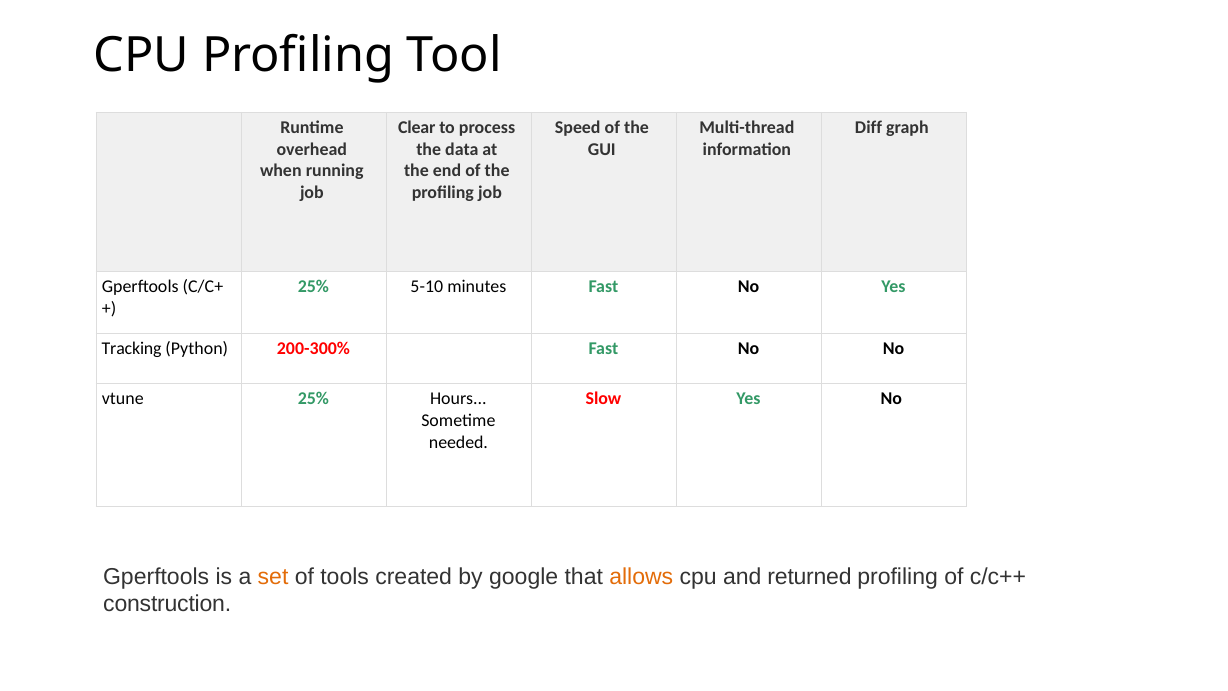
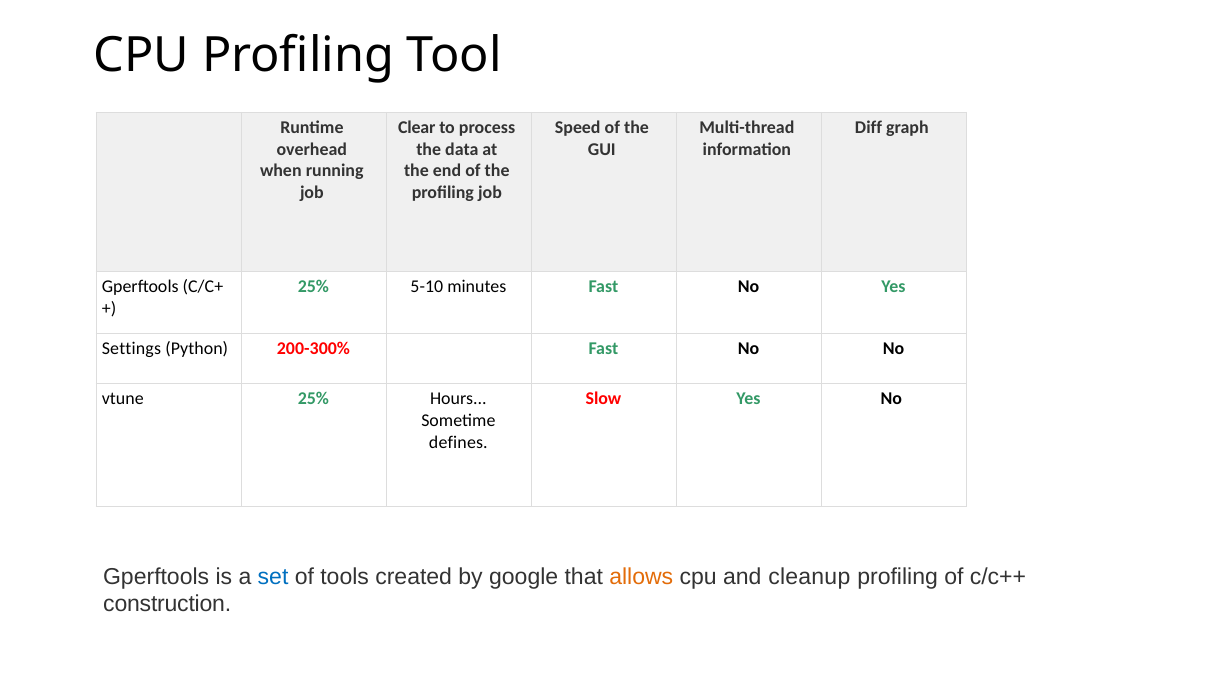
Tracking: Tracking -> Settings (131, 348)
needed: needed -> defines (458, 442)
set colour: orange -> blue (273, 576)
returned: returned -> cleanup (809, 576)
